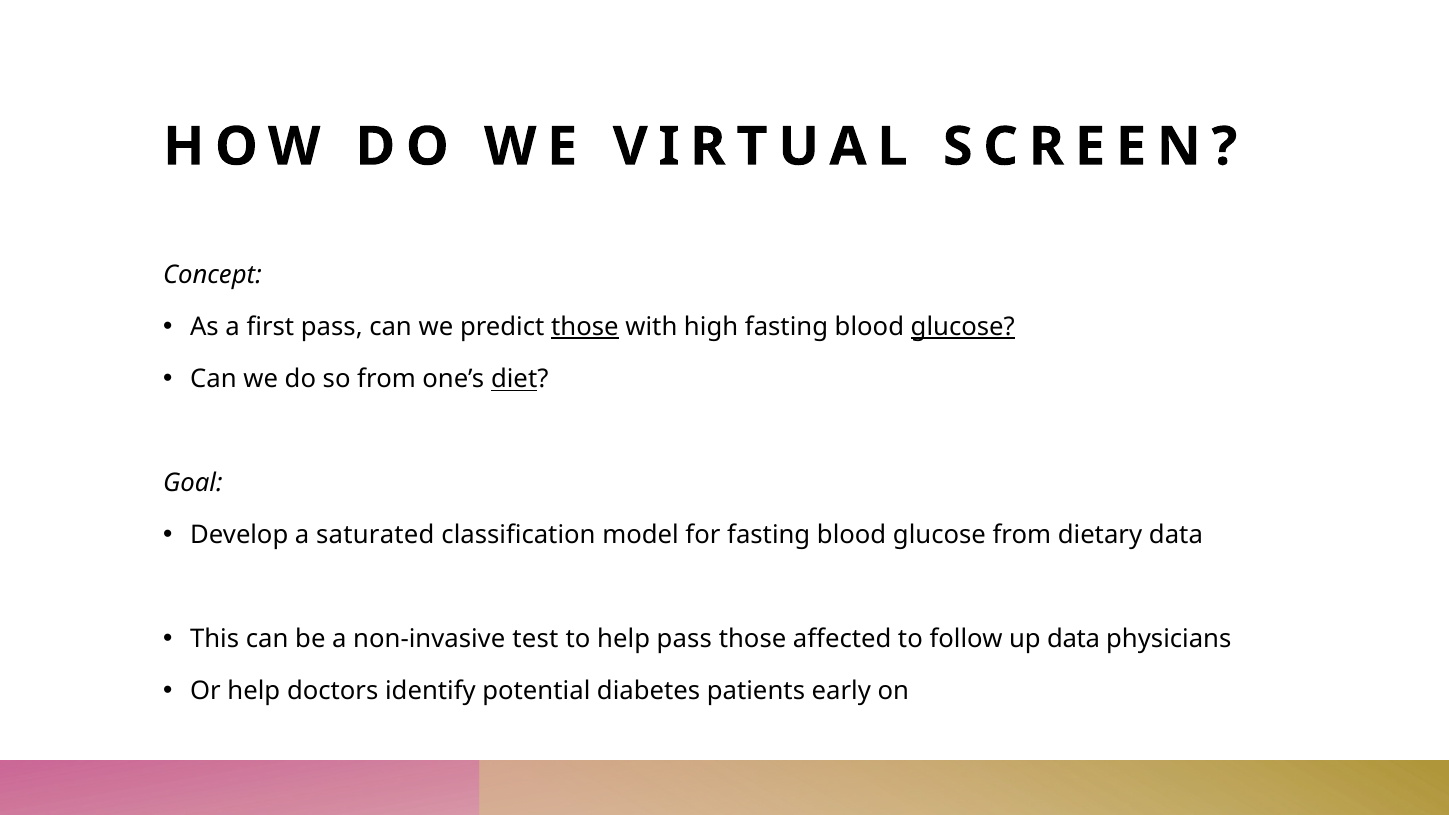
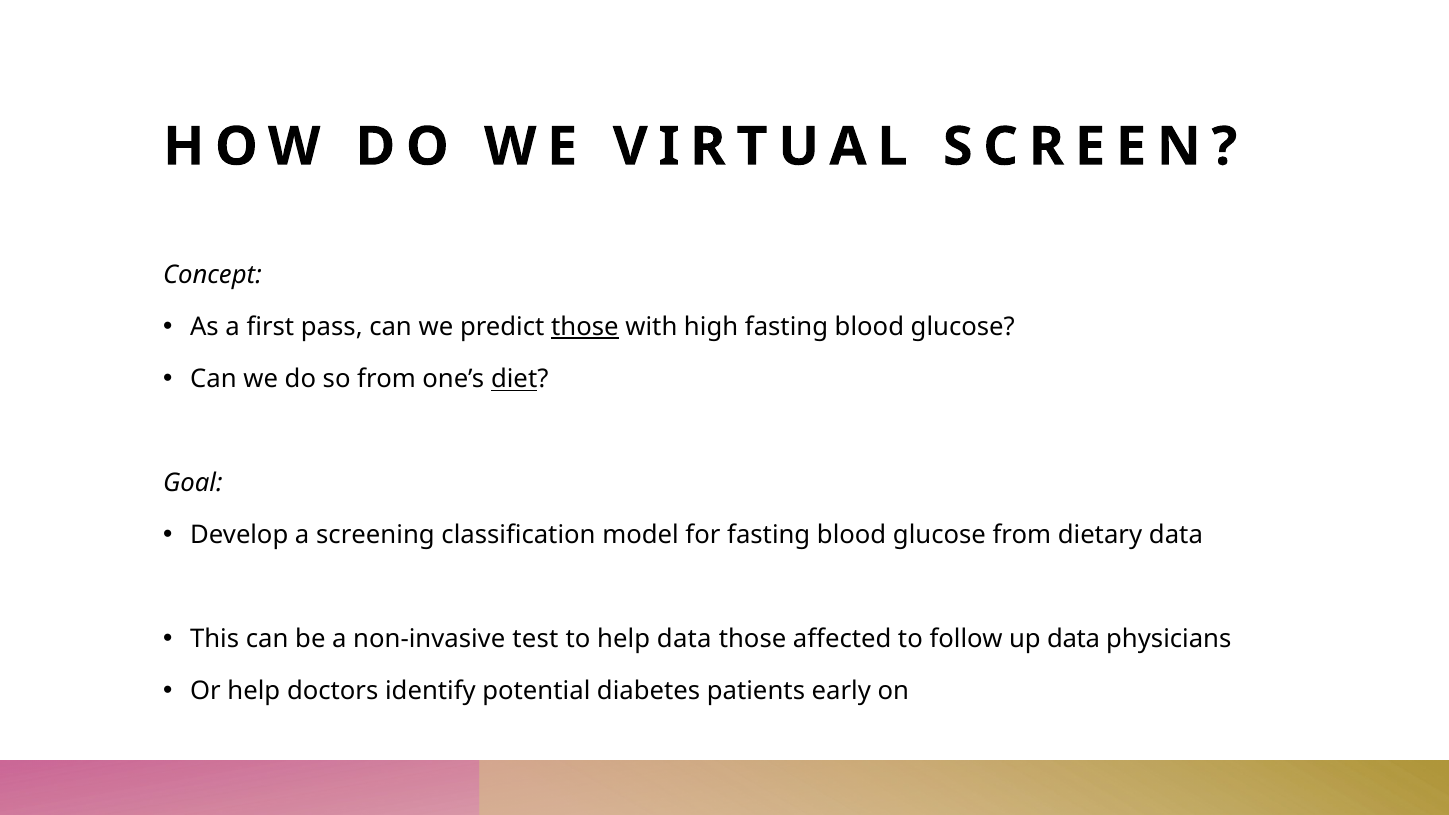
glucose underline: present -> none (963, 327)
saturated: saturated -> screening (375, 535)
help pass: pass -> data (684, 639)
